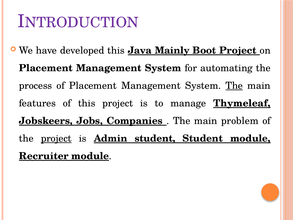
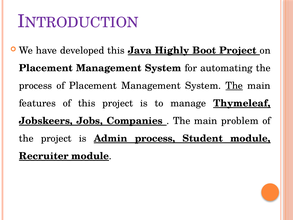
Mainly: Mainly -> Highly (172, 50)
project underline: present -> none (56, 138)
Admin student: student -> process (155, 138)
